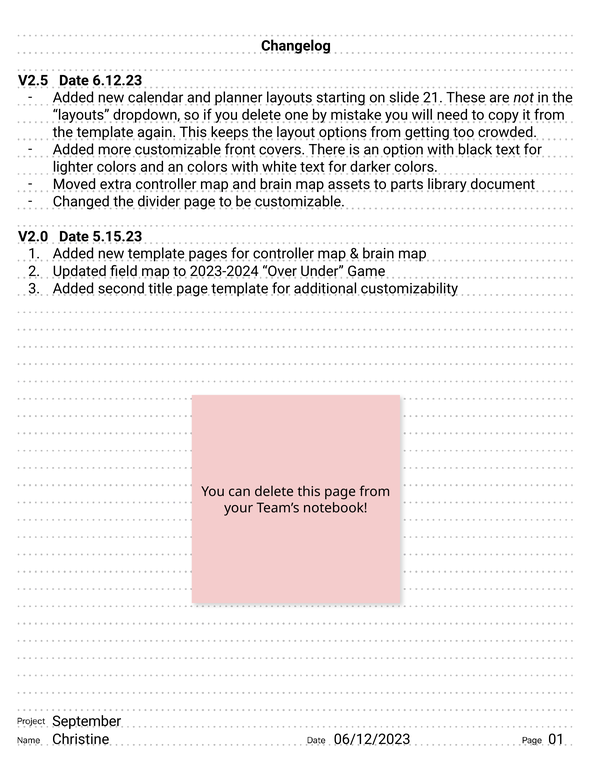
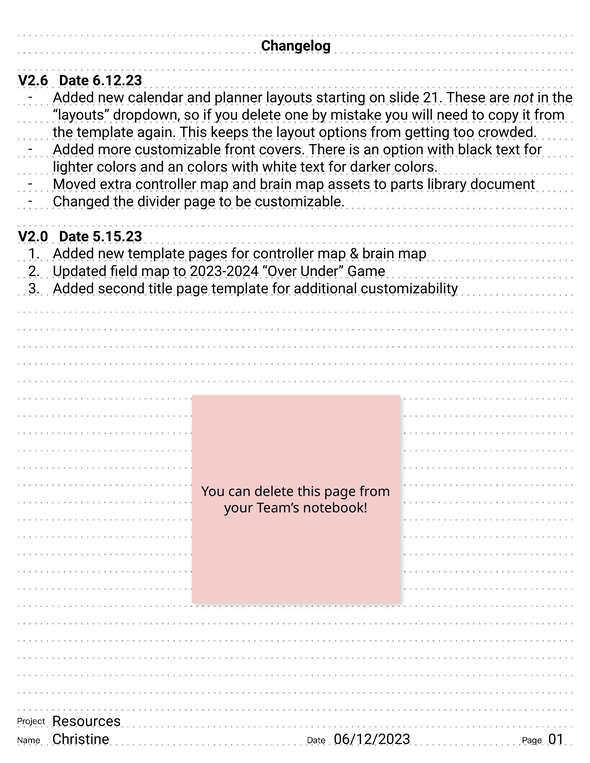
V2.5: V2.5 -> V2.6 (33, 81)
September: September -> Resources (87, 722)
